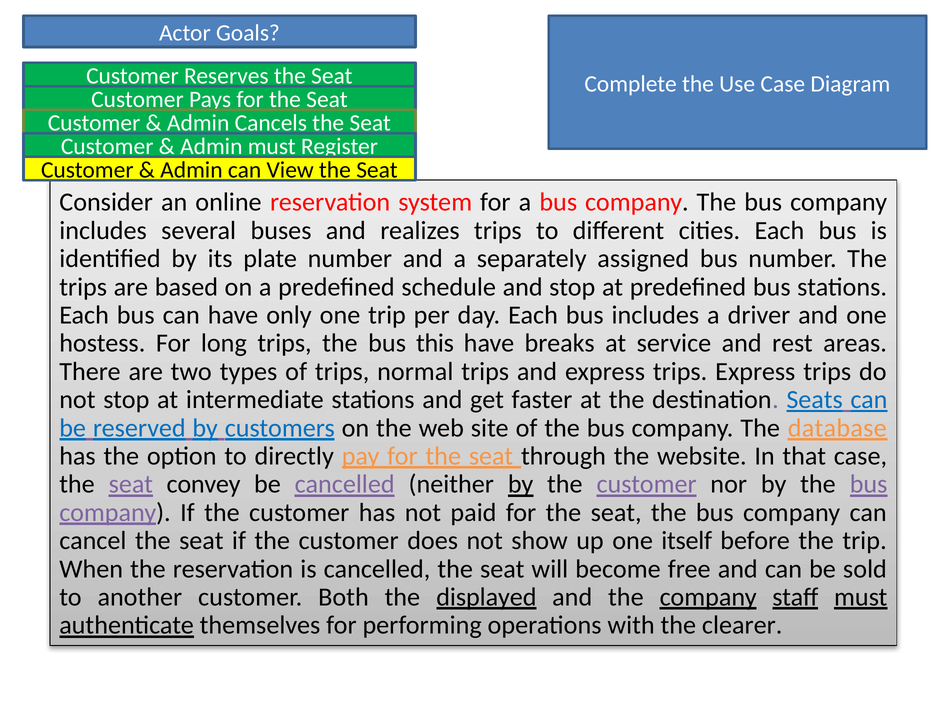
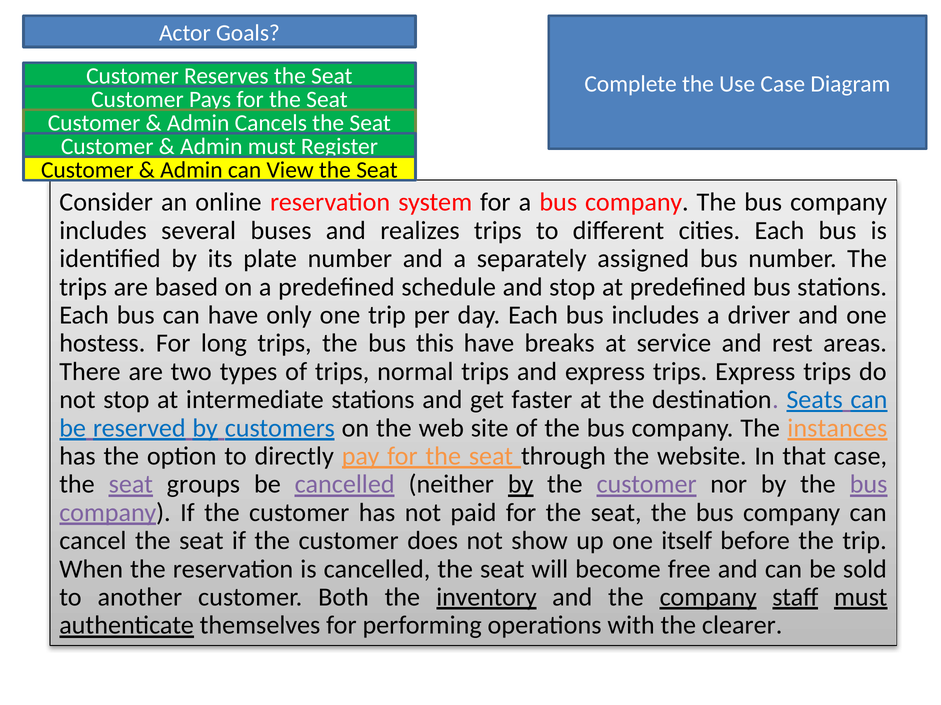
database: database -> instances (837, 428)
convey: convey -> groups (203, 485)
displayed: displayed -> inventory (486, 598)
